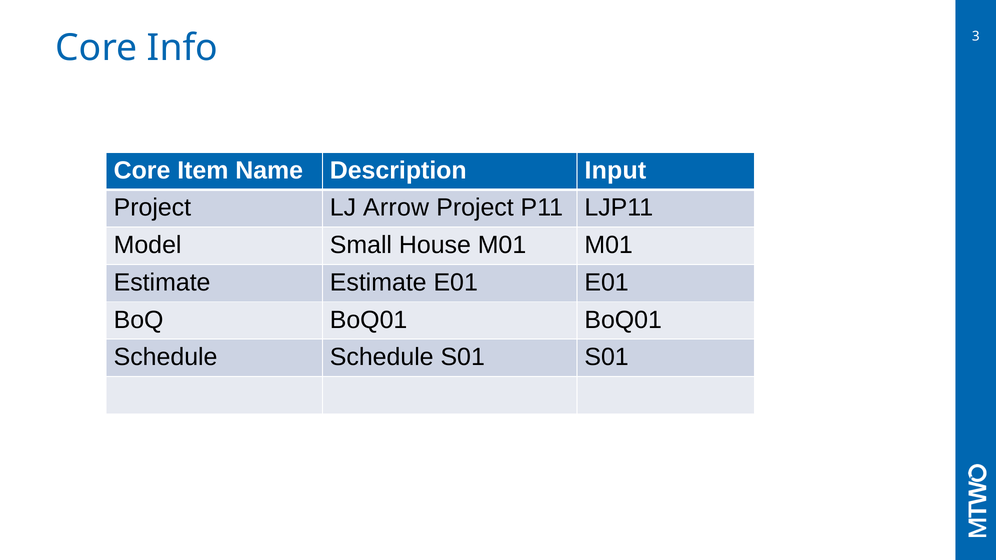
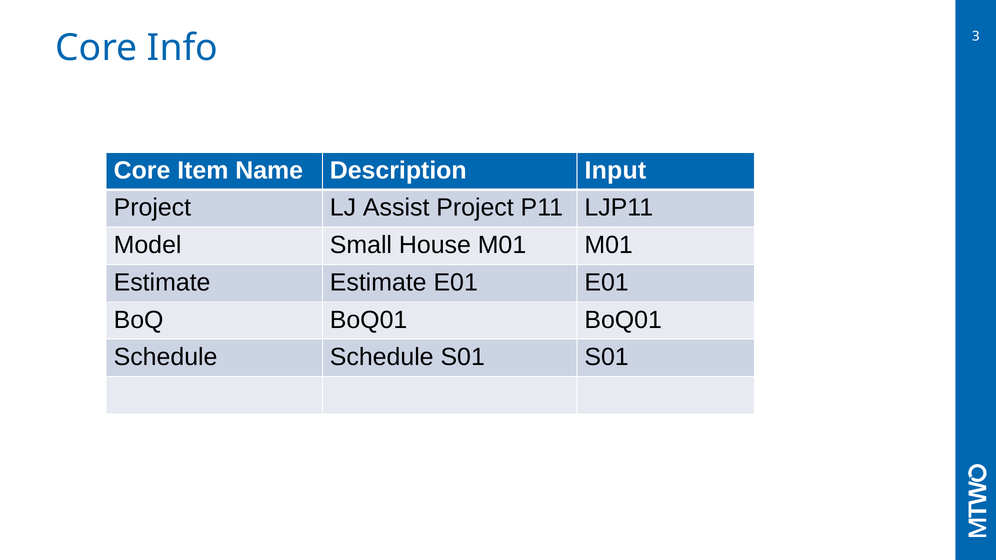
Arrow: Arrow -> Assist (396, 208)
